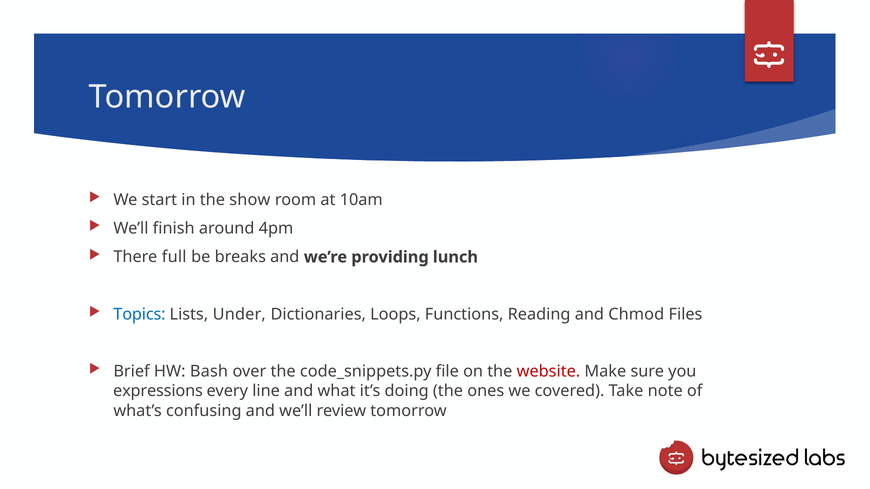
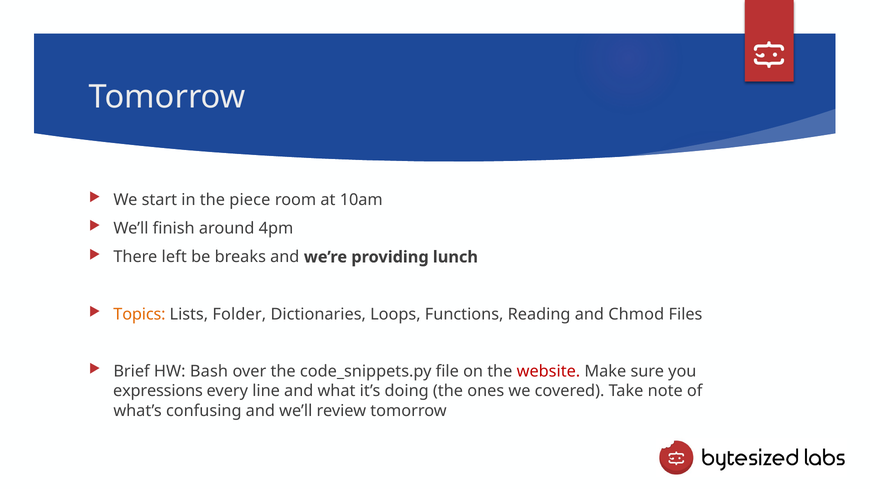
show: show -> piece (250, 200)
full: full -> left (174, 257)
Topics colour: blue -> orange (139, 315)
Under: Under -> Folder (239, 315)
